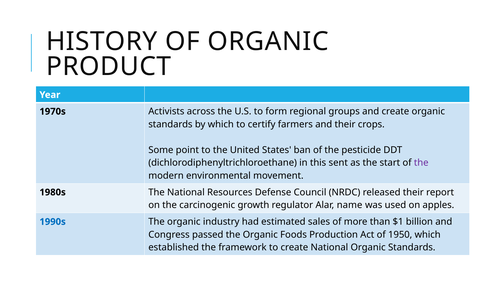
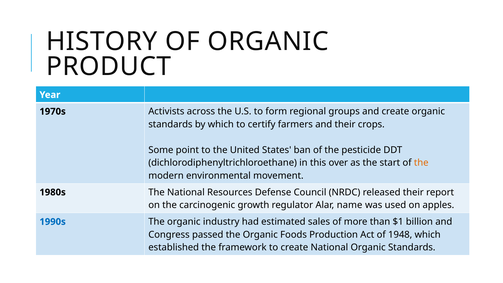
sent: sent -> over (338, 163)
the colour: purple -> orange (421, 163)
1950: 1950 -> 1948 (400, 235)
